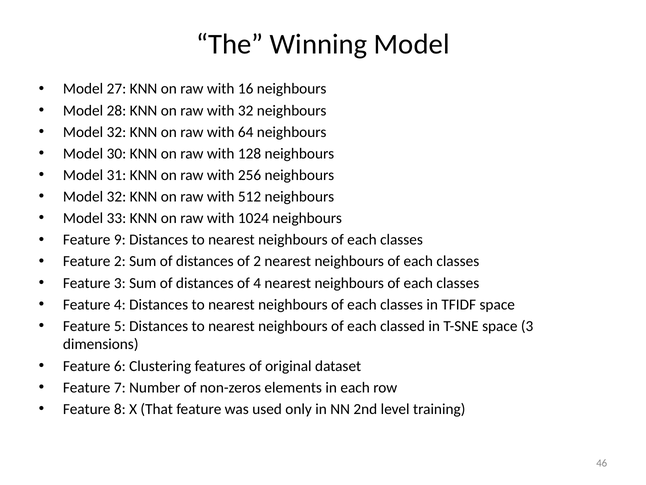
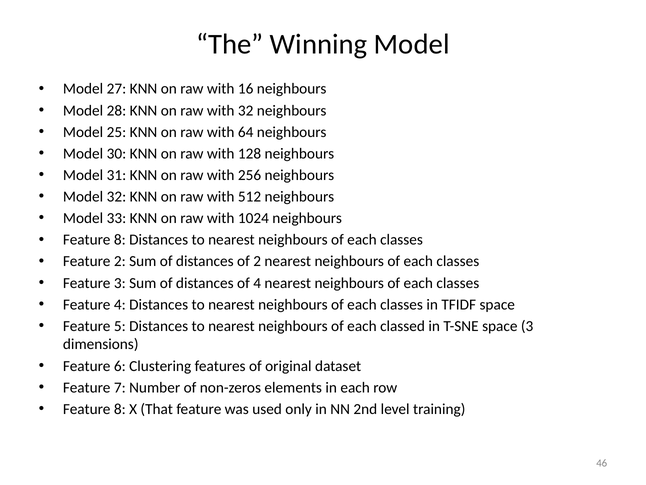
32: 32 -> 25 (116, 132)
9: 9 -> 8 (120, 240)
